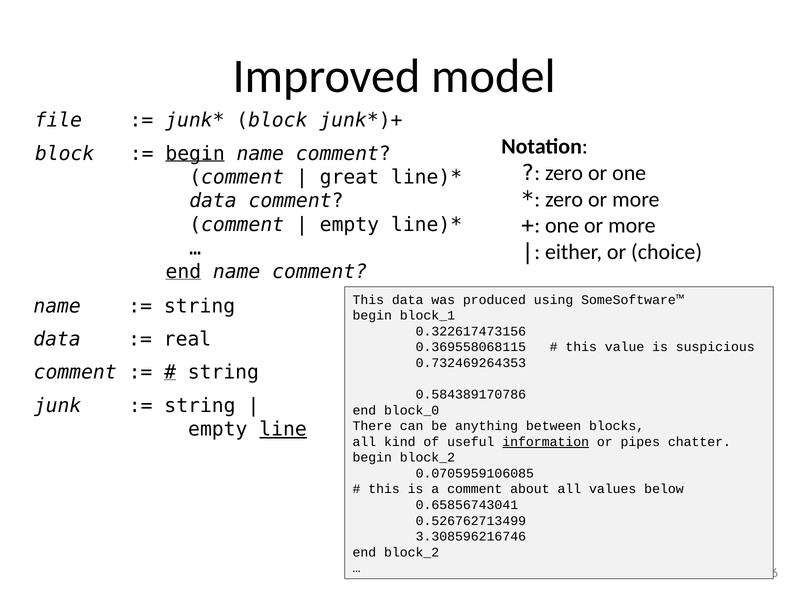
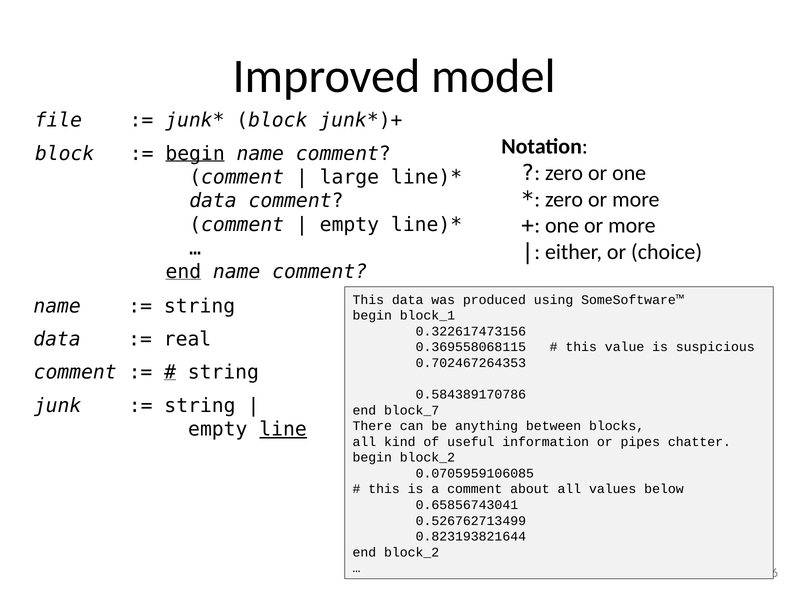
great: great -> large (349, 177)
0.732469264353: 0.732469264353 -> 0.702467264353 (471, 363)
block_0: block_0 -> block_7 (412, 410)
information underline: present -> none (546, 442)
3.308596216746: 3.308596216746 -> 0.823193821644 (471, 536)
